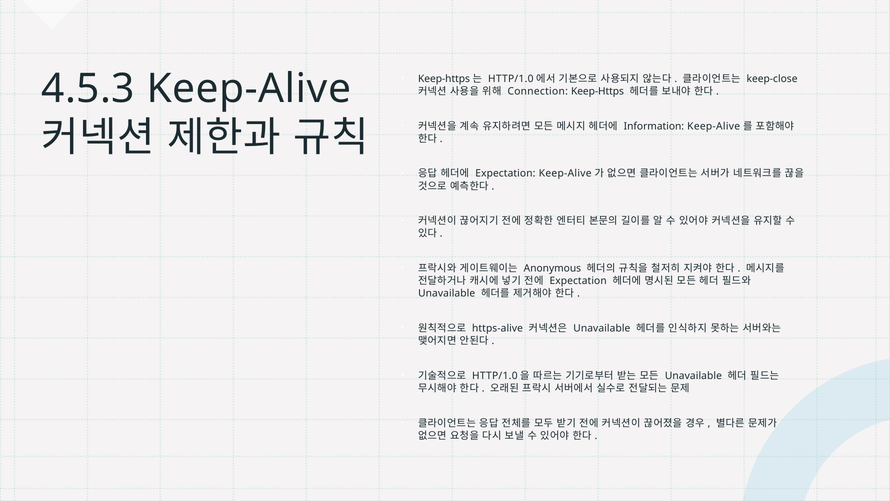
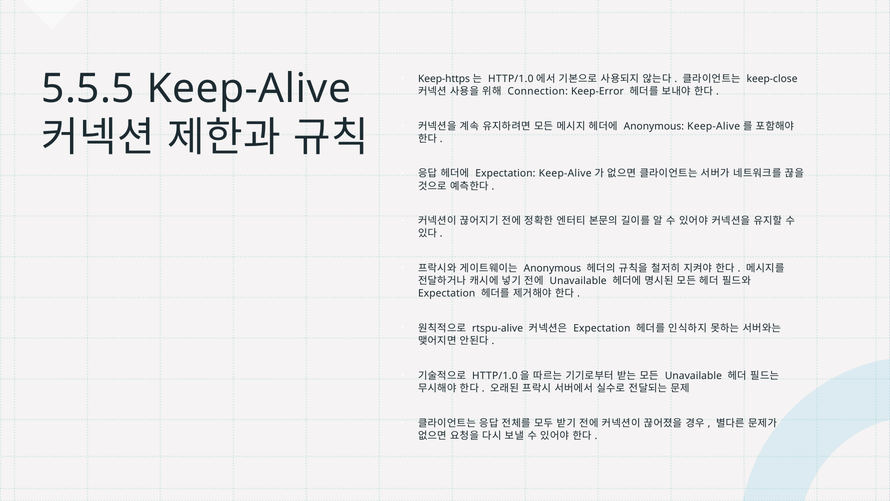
4.5.3: 4.5.3 -> 5.5.5 (88, 89)
Connection Keep-Https: Keep-Https -> Keep-Error (597, 91)
Information: Information -> Anonymous (654, 126)
Expectation: Expectation -> Unavailable (578, 281)
Unavailable: Unavailable -> Expectation (447, 293)
https-alive: https-alive -> rtspu-alive (498, 328)
Unavailable: Unavailable -> Expectation (602, 328)
